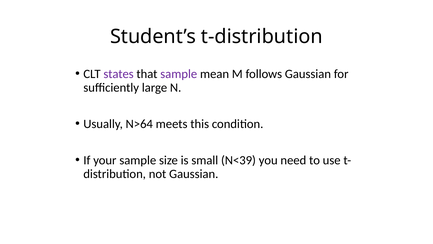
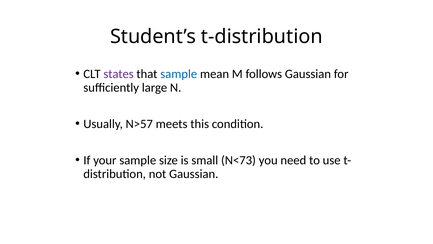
sample colour: purple -> blue (179, 74)
N>64: N>64 -> N>57 (139, 124)
N<39: N<39 -> N<73 (238, 160)
